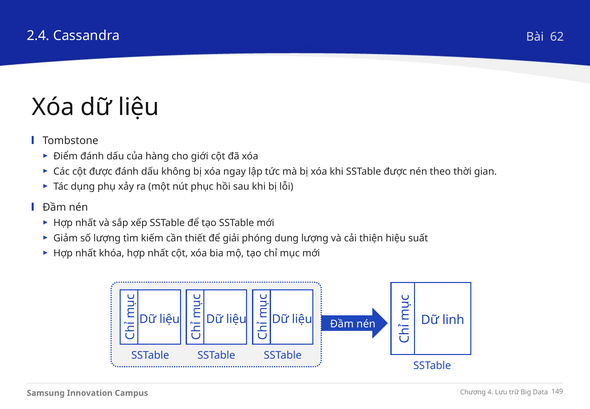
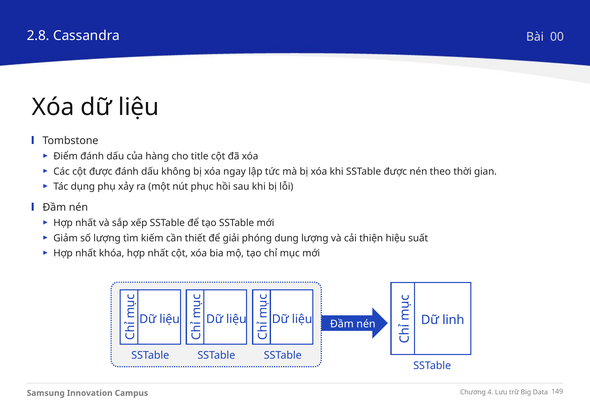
2.4: 2.4 -> 2.8 (38, 36)
62: 62 -> 00 (557, 37)
giới: giới -> title (200, 156)
